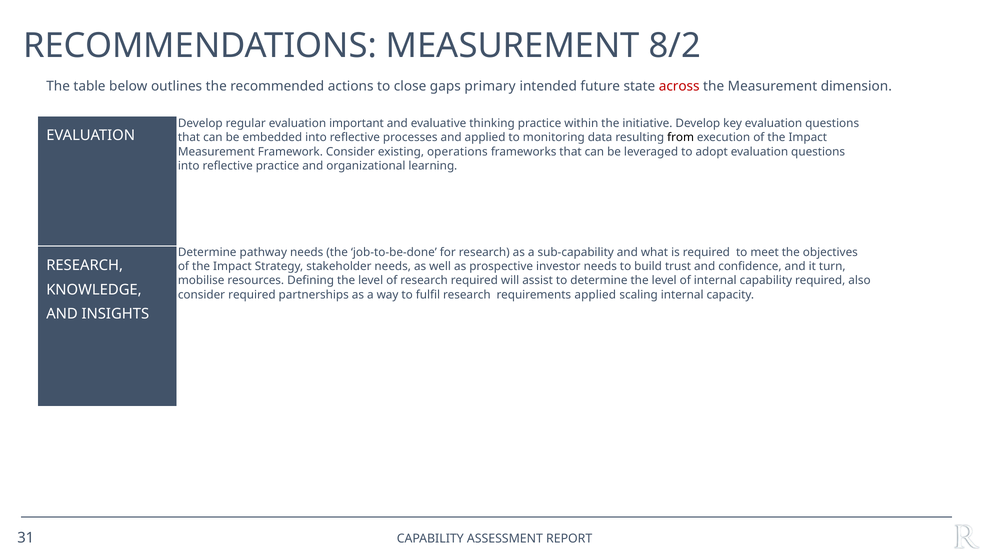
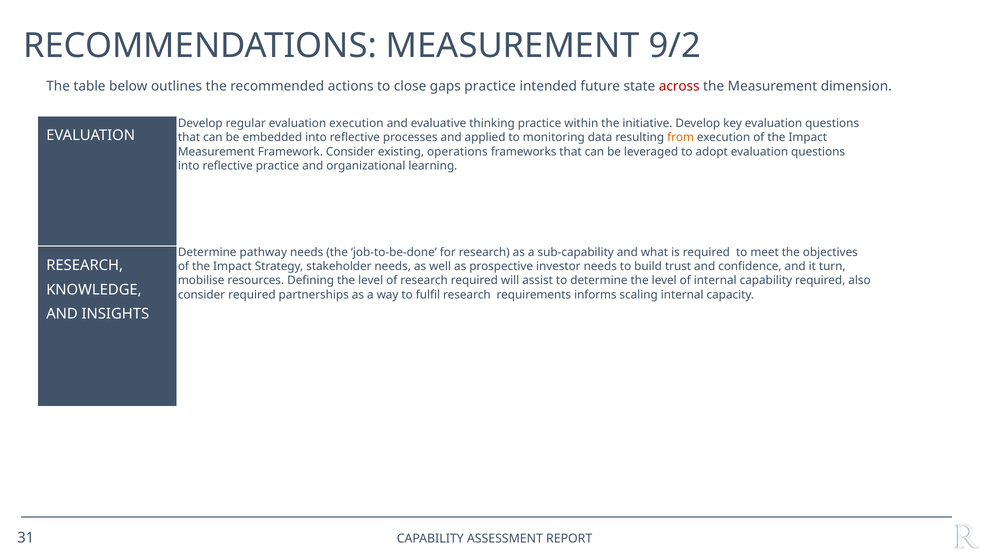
8/2: 8/2 -> 9/2 (675, 46)
gaps primary: primary -> practice (490, 86)
evaluation important: important -> execution (356, 124)
from colour: black -> orange (681, 138)
requirements applied: applied -> informs (595, 295)
